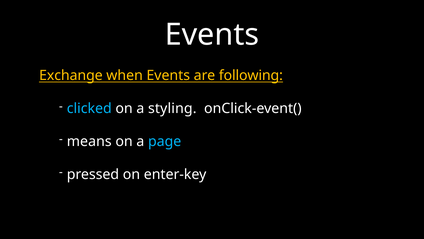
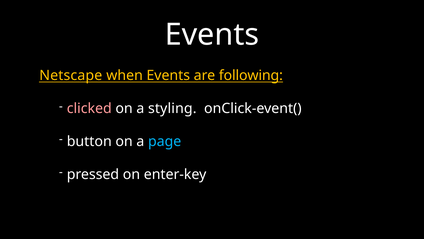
Exchange: Exchange -> Netscape (71, 75)
clicked colour: light blue -> pink (89, 108)
means: means -> button (89, 141)
